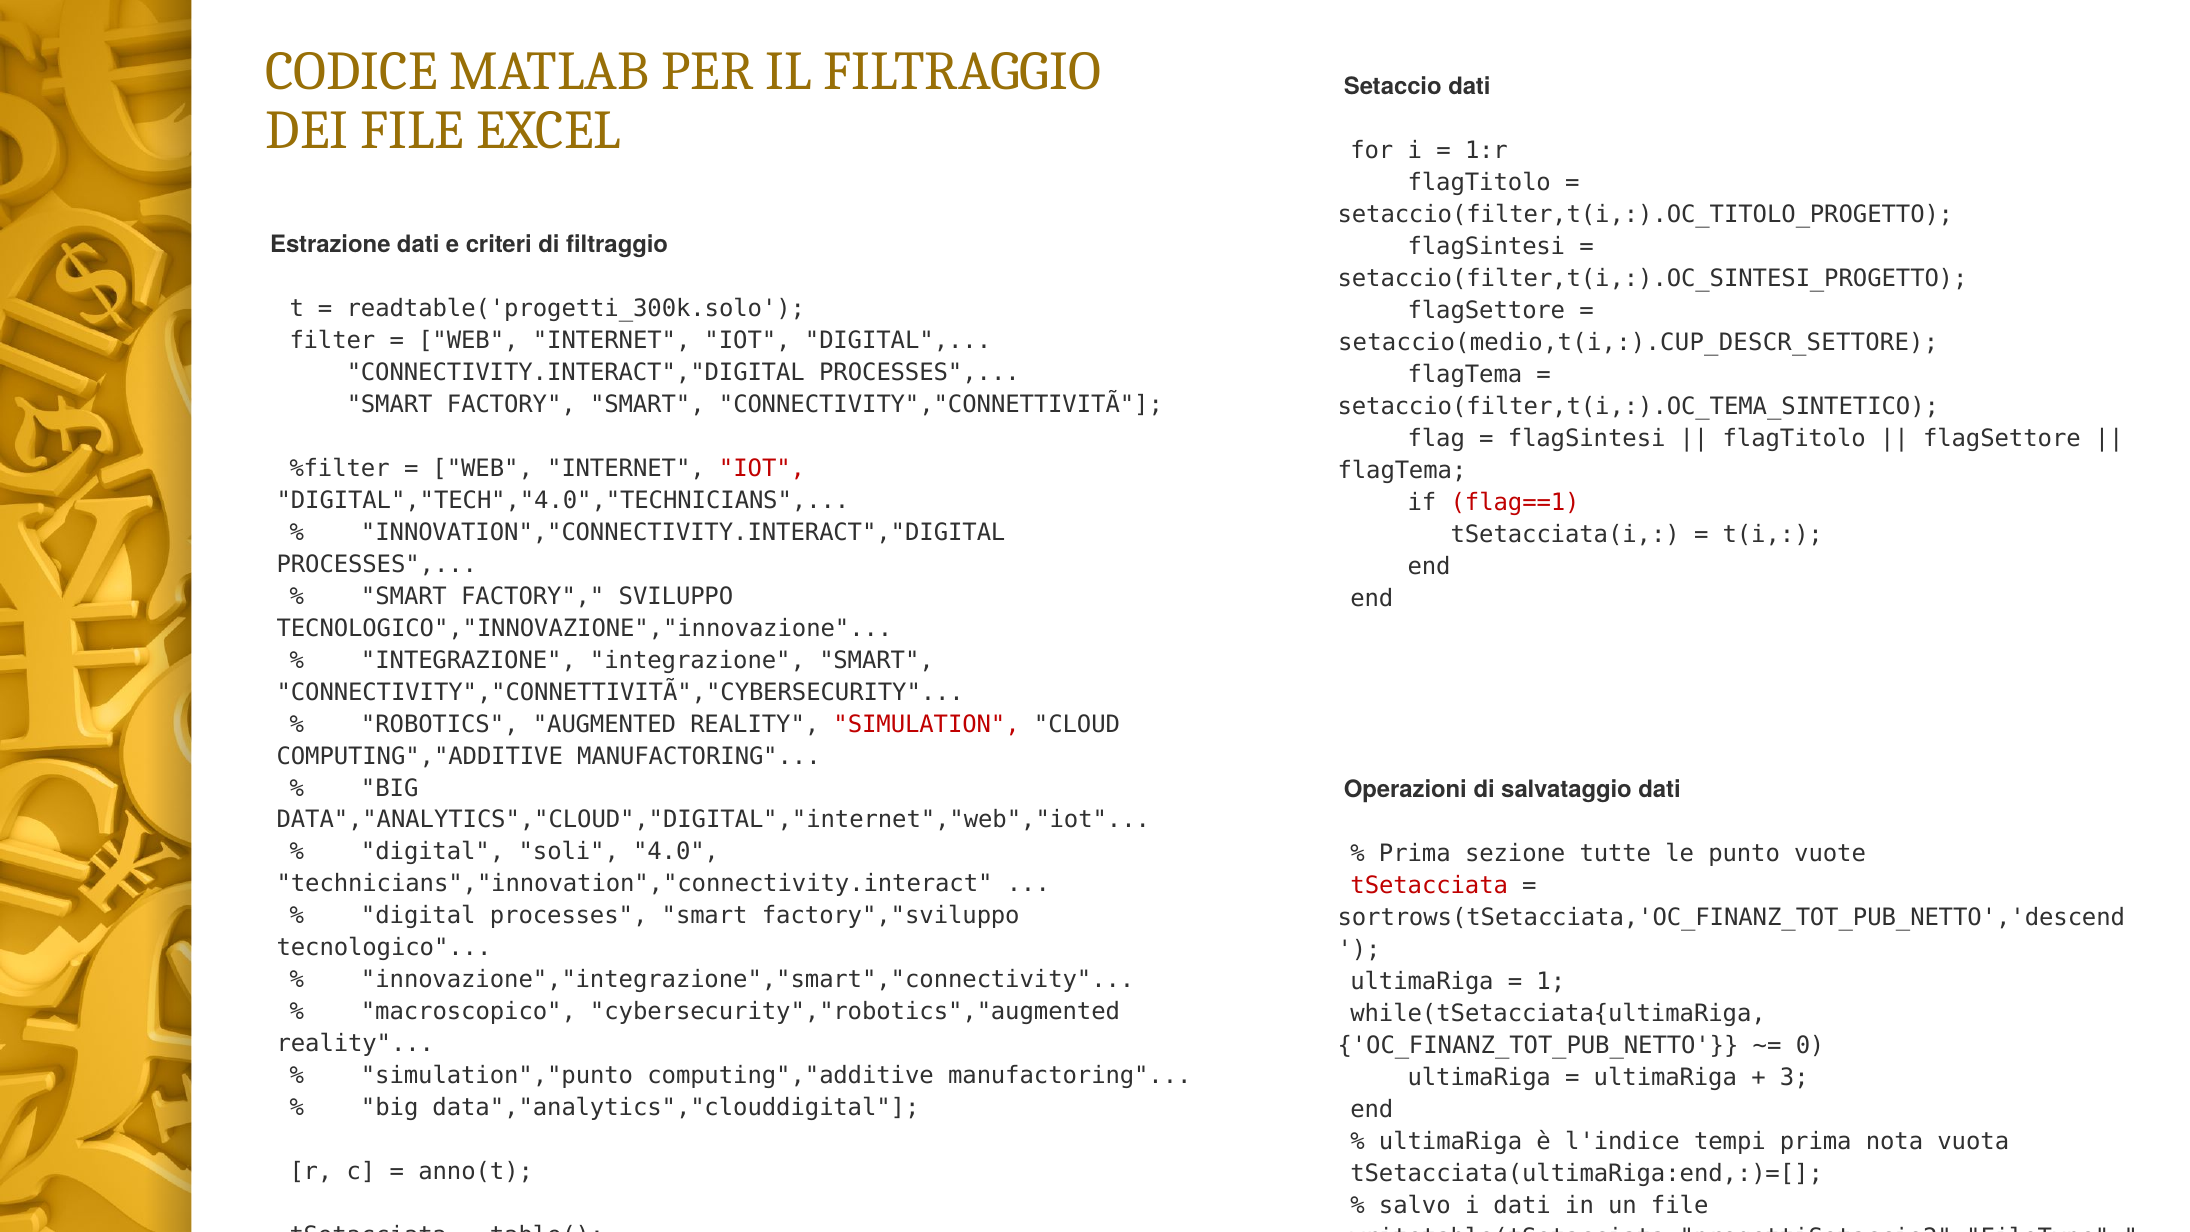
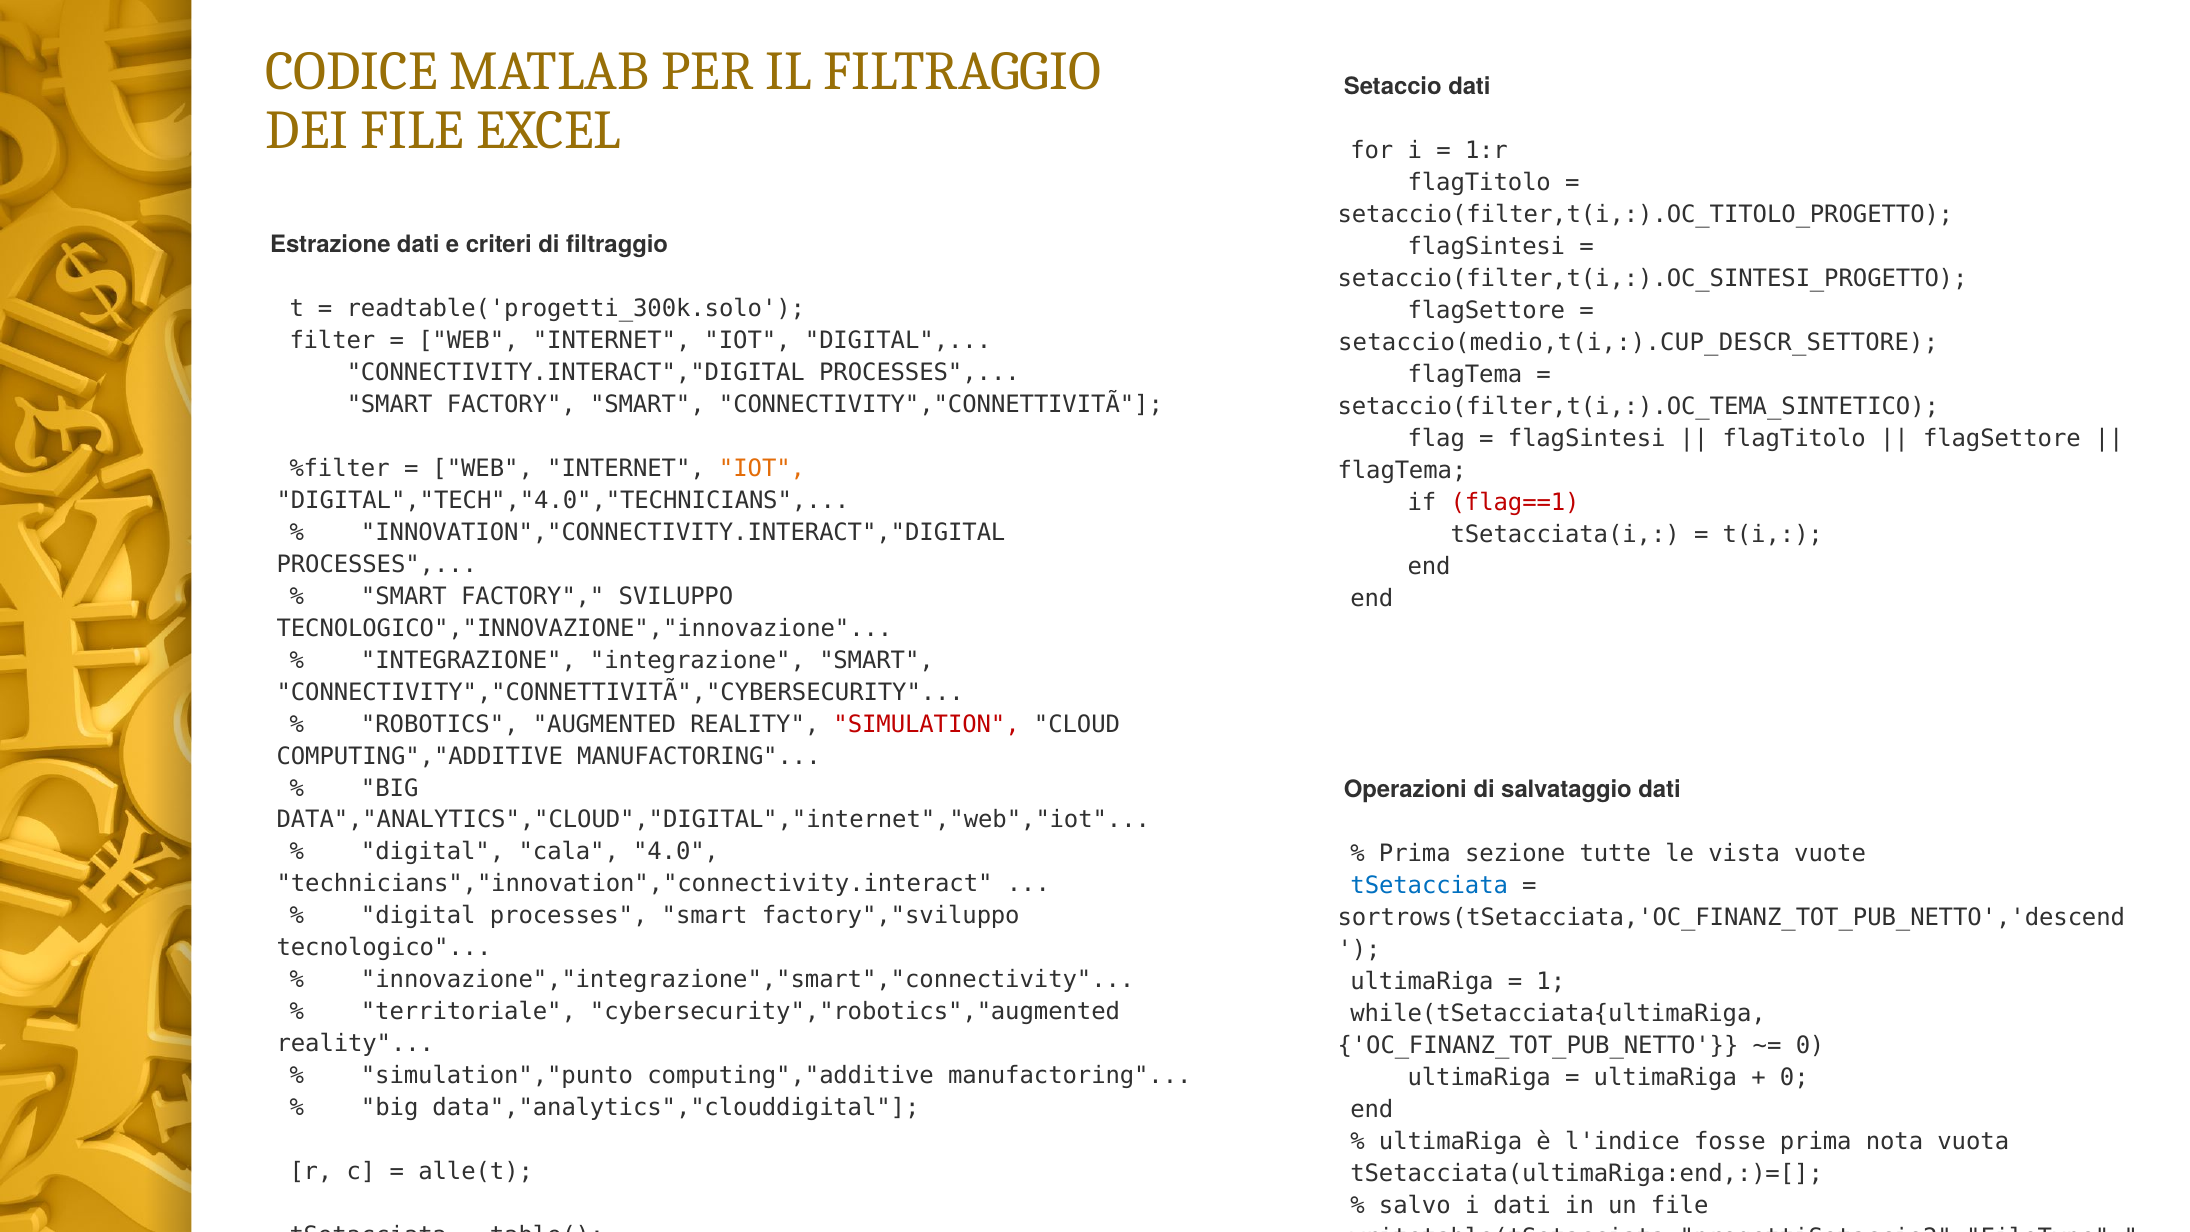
IOT colour: red -> orange (762, 469)
soli: soli -> cala (569, 852)
punto: punto -> vista (1744, 854)
tSetacciata colour: red -> blue (1429, 886)
macroscopico: macroscopico -> territoriale (468, 1012)
3: 3 -> 0 (1794, 1078)
tempi: tempi -> fosse (1730, 1142)
anno(t: anno(t -> alle(t (476, 1172)
